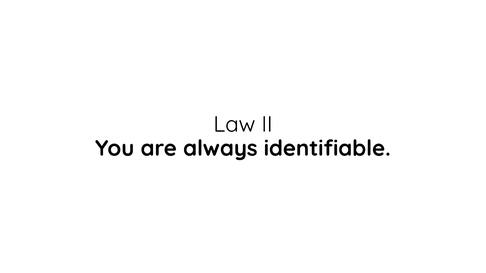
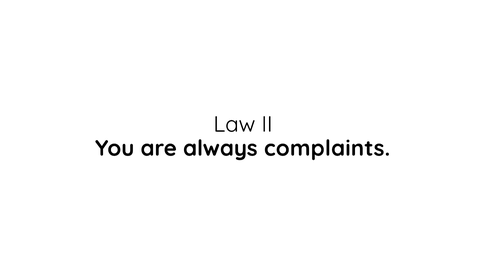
identifiable: identifiable -> complaints (327, 149)
